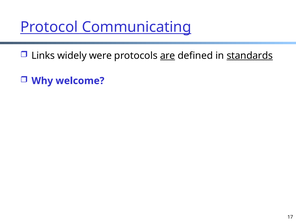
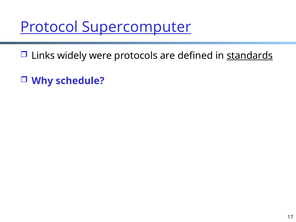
Communicating: Communicating -> Supercomputer (136, 27)
are underline: present -> none (168, 56)
welcome: welcome -> schedule (80, 81)
